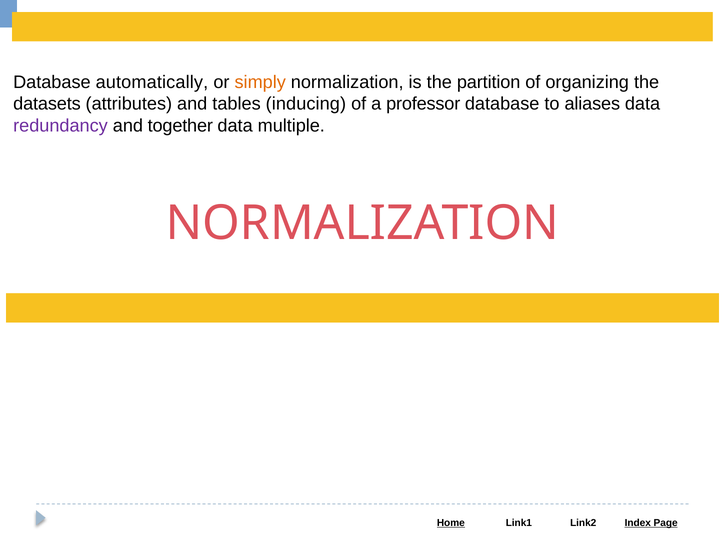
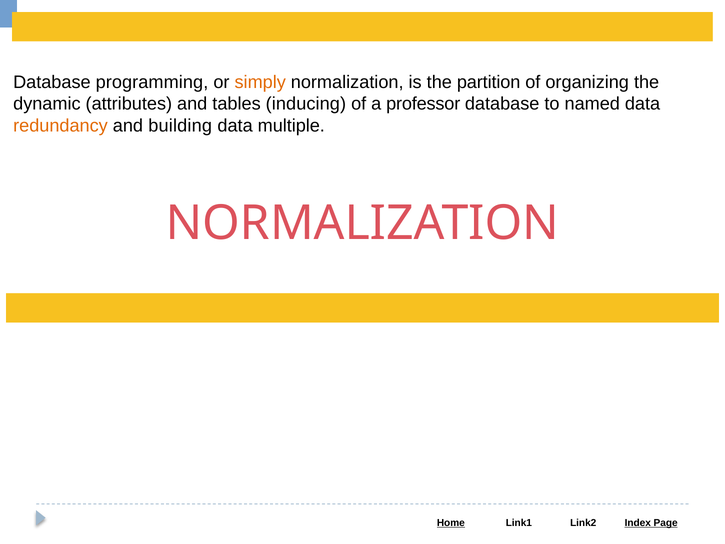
automatically: automatically -> programming (152, 82)
datasets: datasets -> dynamic (47, 104)
aliases: aliases -> named (592, 104)
redundancy colour: purple -> orange (60, 126)
together: together -> building (180, 126)
